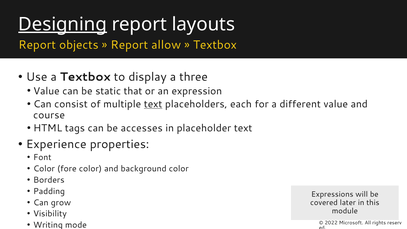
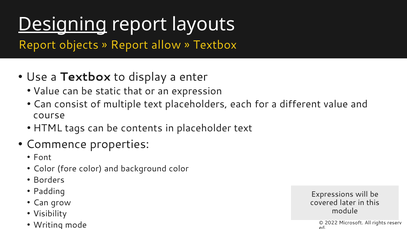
three: three -> enter (194, 77)
text underline: present -> none (153, 104)
accesses: accesses -> contents (142, 128)
Experience: Experience -> Commence (56, 144)
